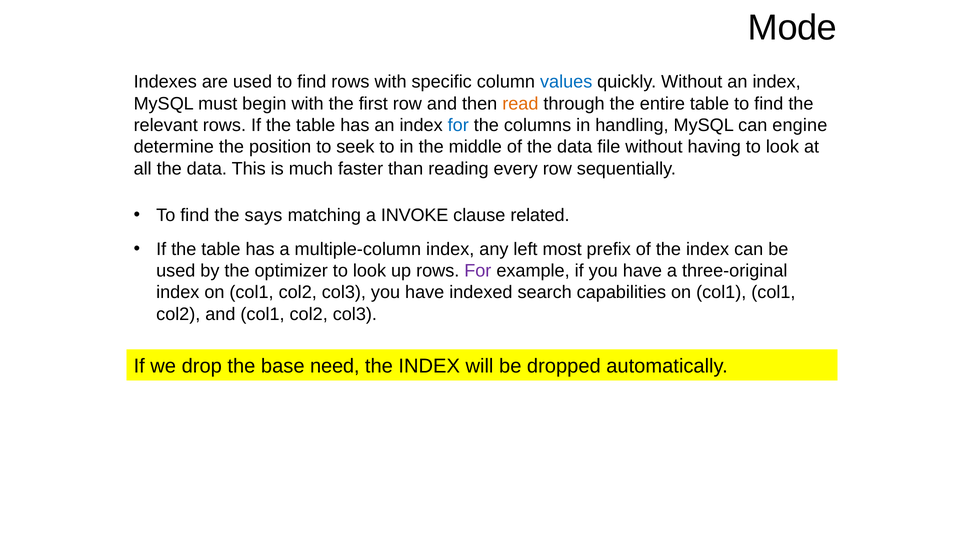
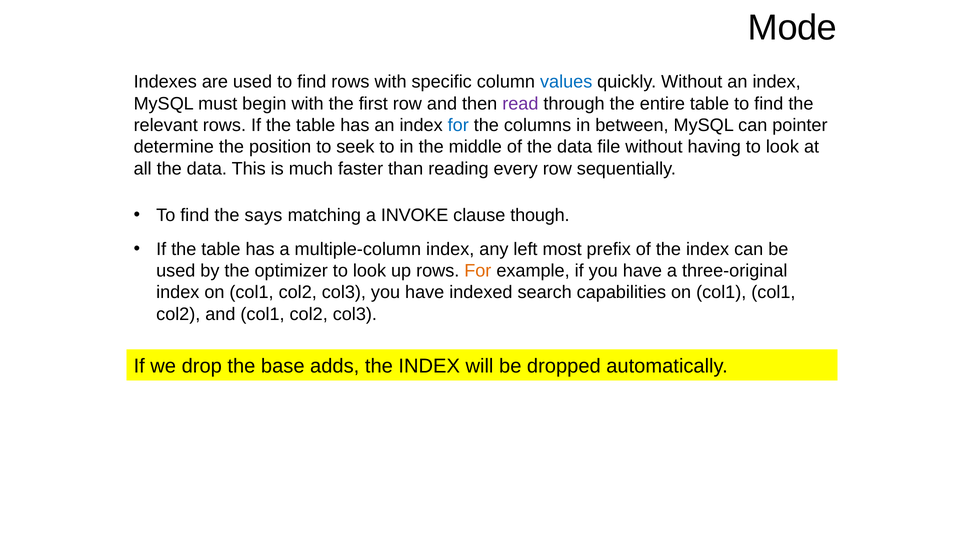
read colour: orange -> purple (520, 104)
handling: handling -> between (632, 125)
engine: engine -> pointer (800, 125)
related: related -> though (540, 215)
For colour: purple -> orange (478, 271)
need: need -> adds (335, 367)
